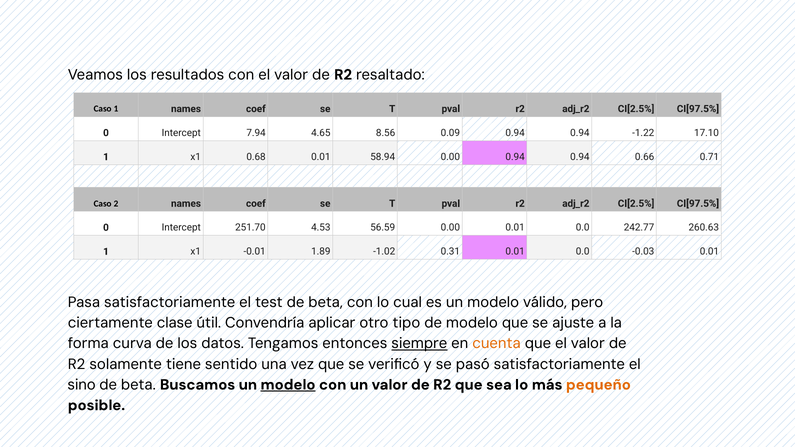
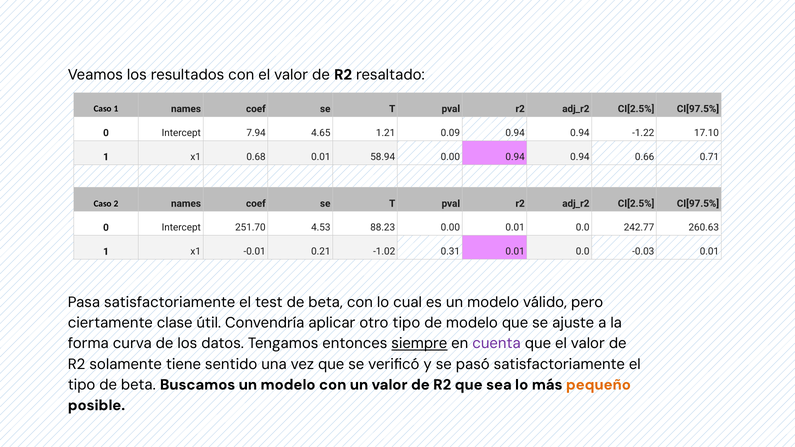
8.56: 8.56 -> 1.21 (386, 133)
56.59: 56.59 -> 88.23 (383, 228)
1.89: 1.89 -> 0.21 (321, 252)
cuenta colour: orange -> purple (497, 344)
sino: sino -> tipo (82, 385)
modelo underline: present -> none (288, 385)
